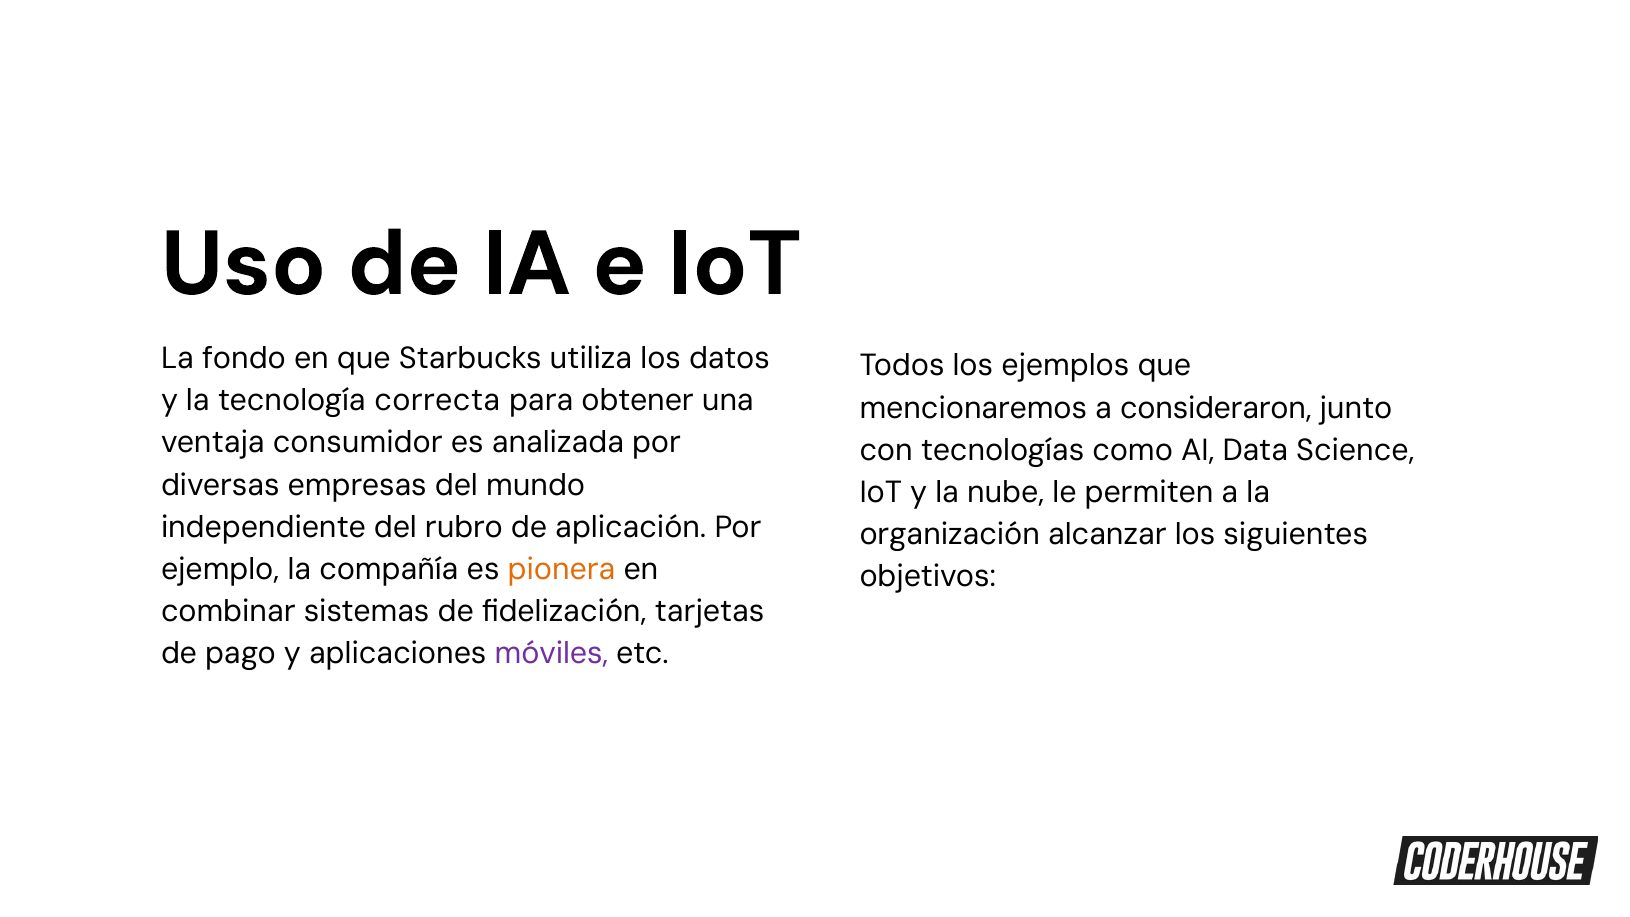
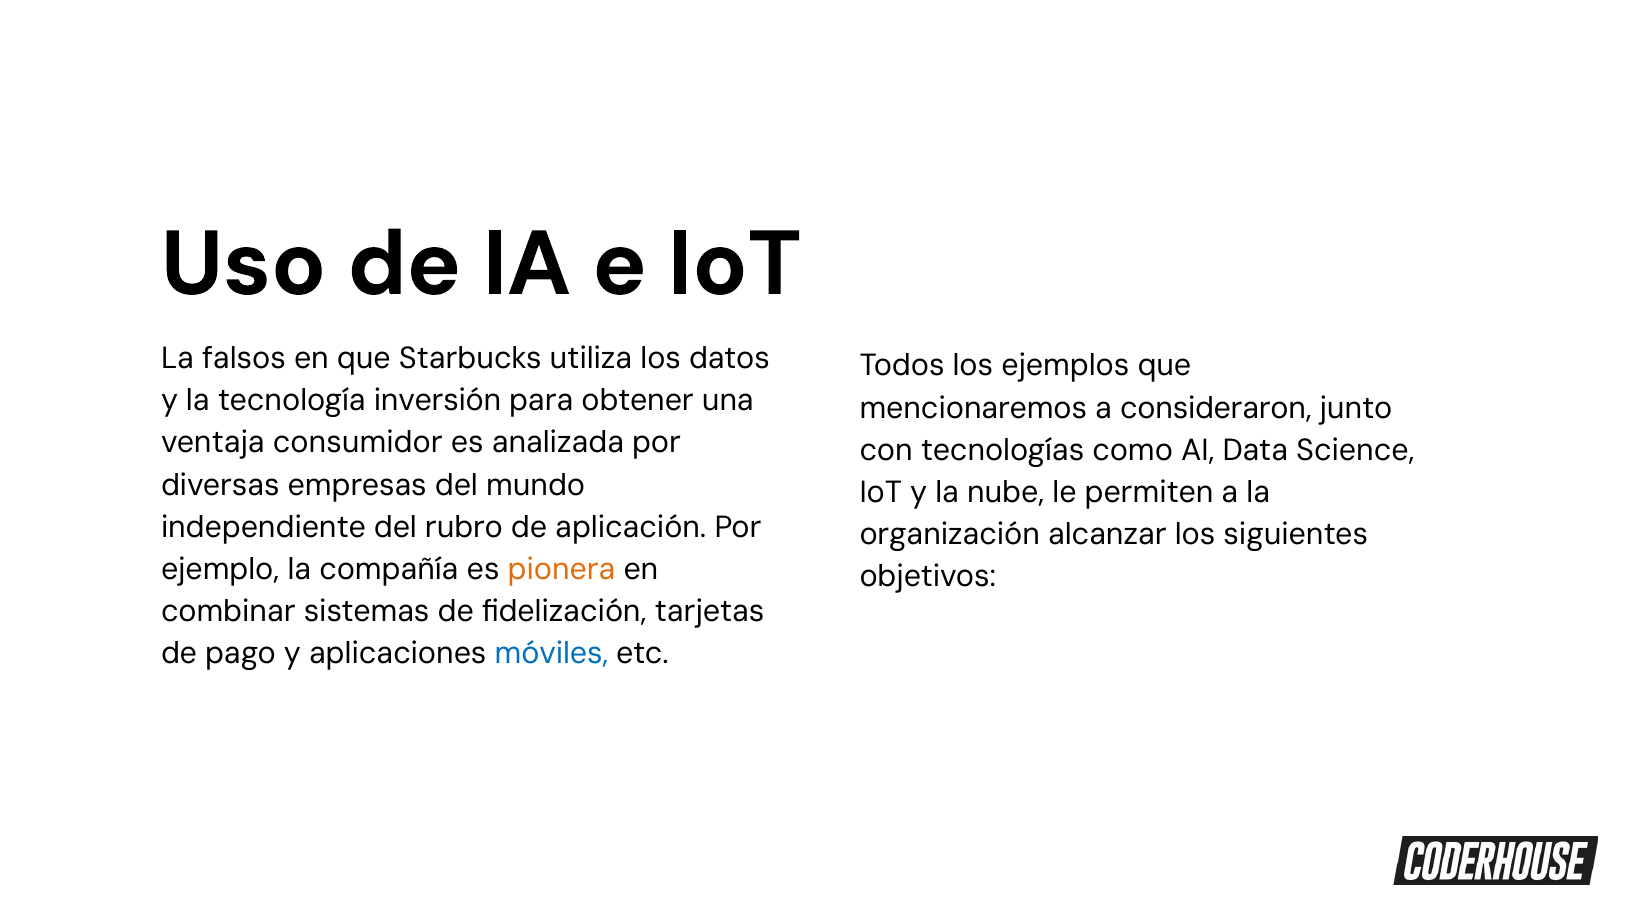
fondo: fondo -> falsos (244, 359)
correcta: correcta -> inversión (438, 401)
móviles colour: purple -> blue (551, 653)
